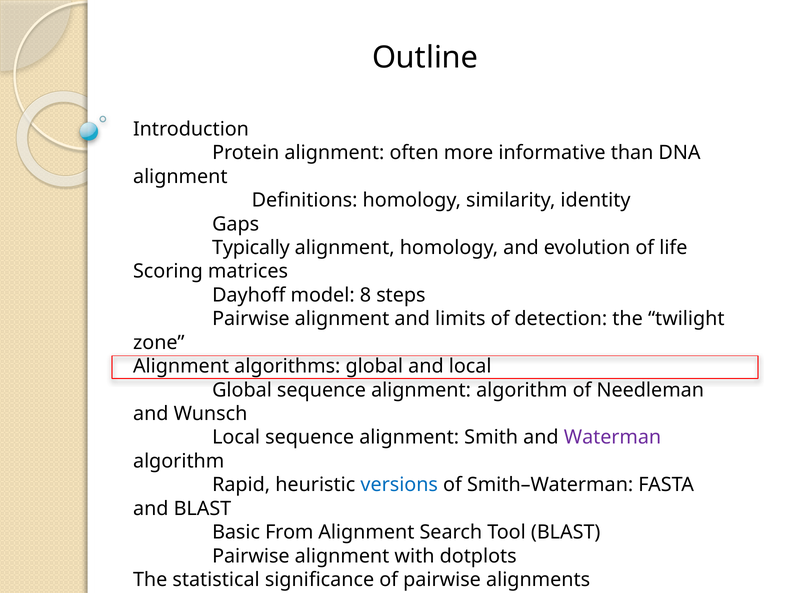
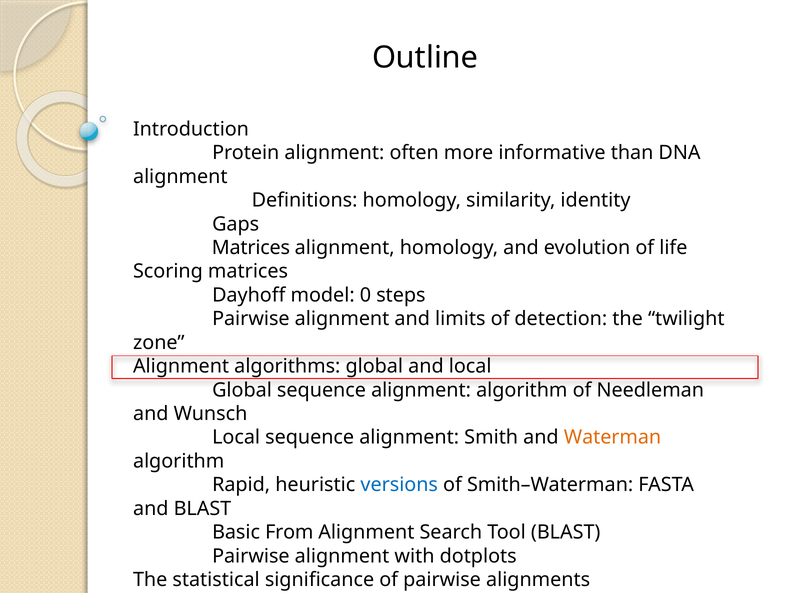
Typically: Typically -> Matrices (251, 248)
8: 8 -> 0 (365, 295)
Waterman colour: purple -> orange (613, 438)
